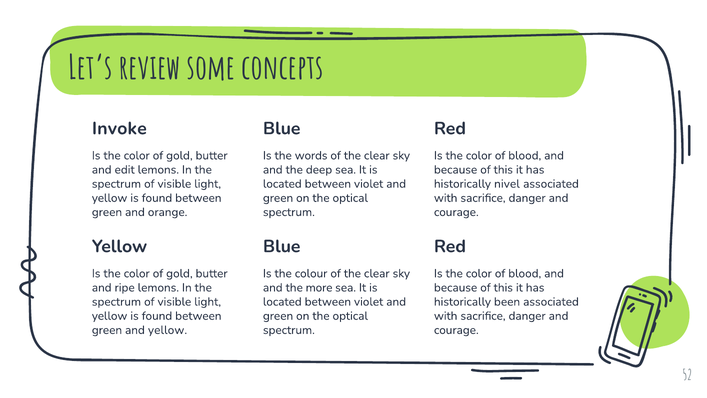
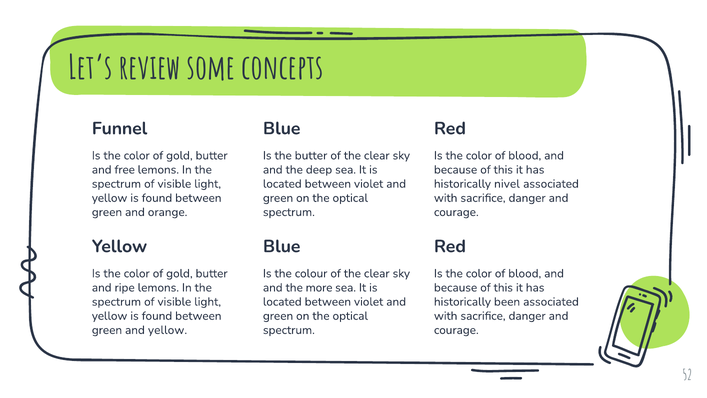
Invoke: Invoke -> Funnel (120, 128)
the words: words -> butter (311, 155)
edit: edit -> free (125, 170)
